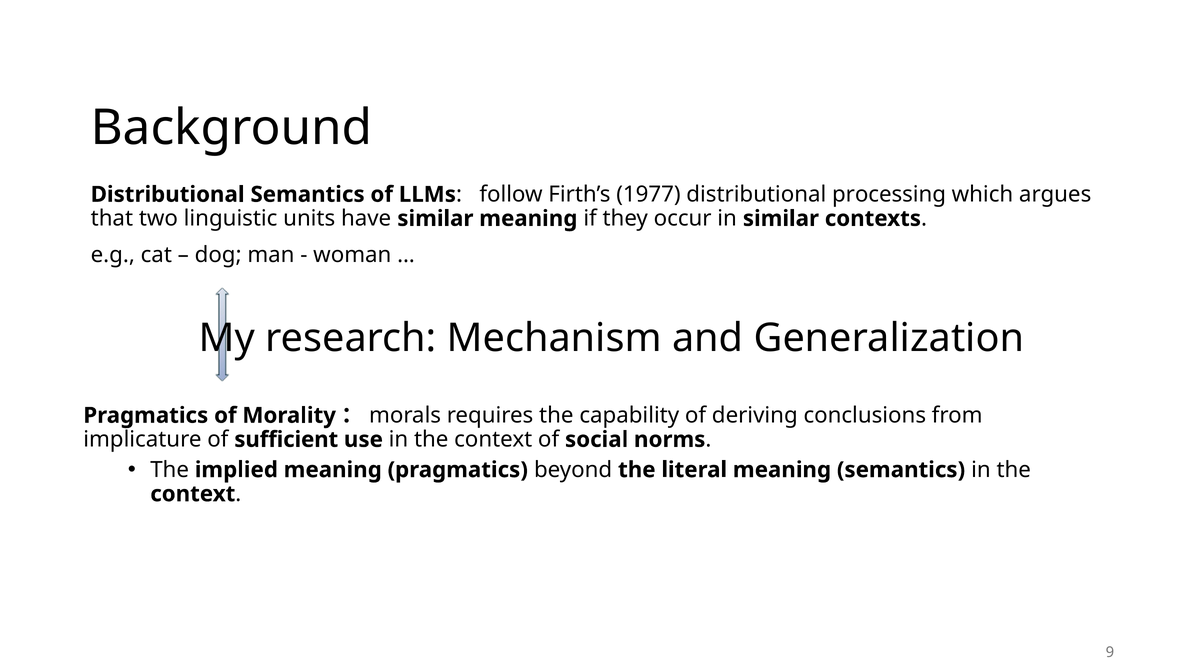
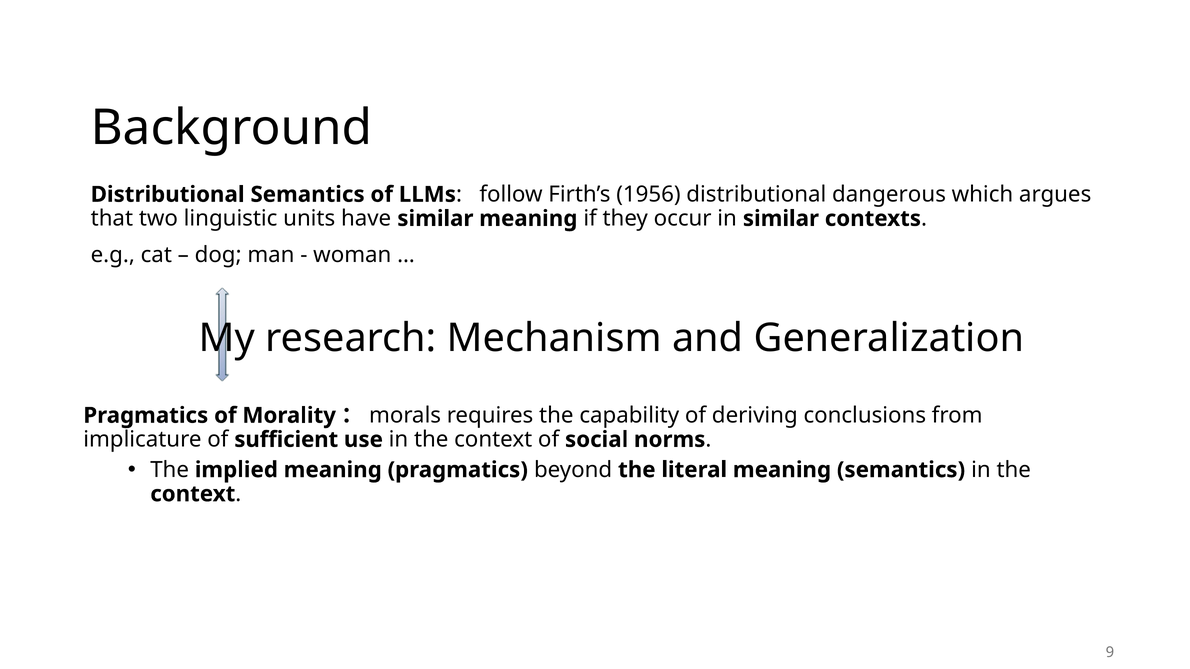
1977: 1977 -> 1956 (648, 195)
processing: processing -> dangerous (889, 195)
